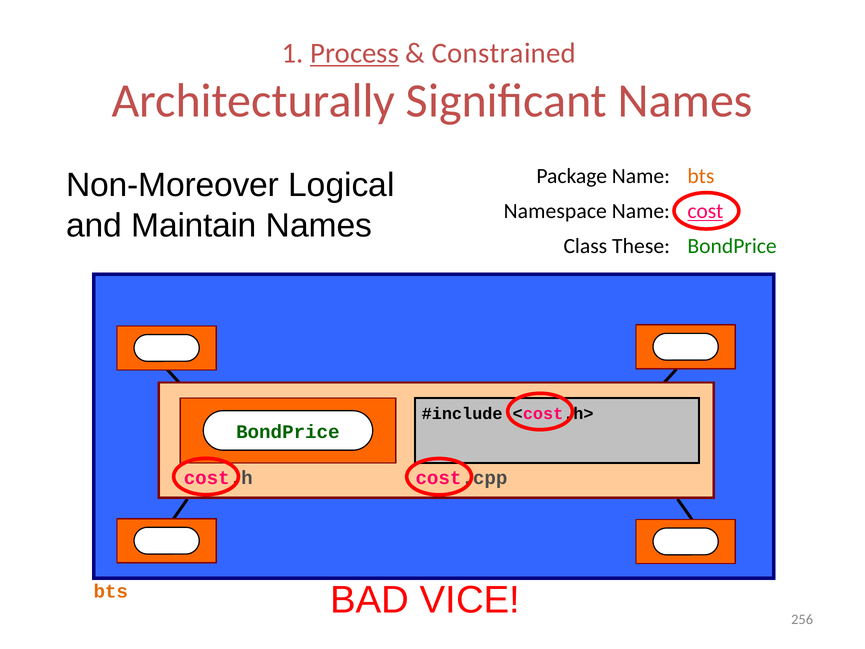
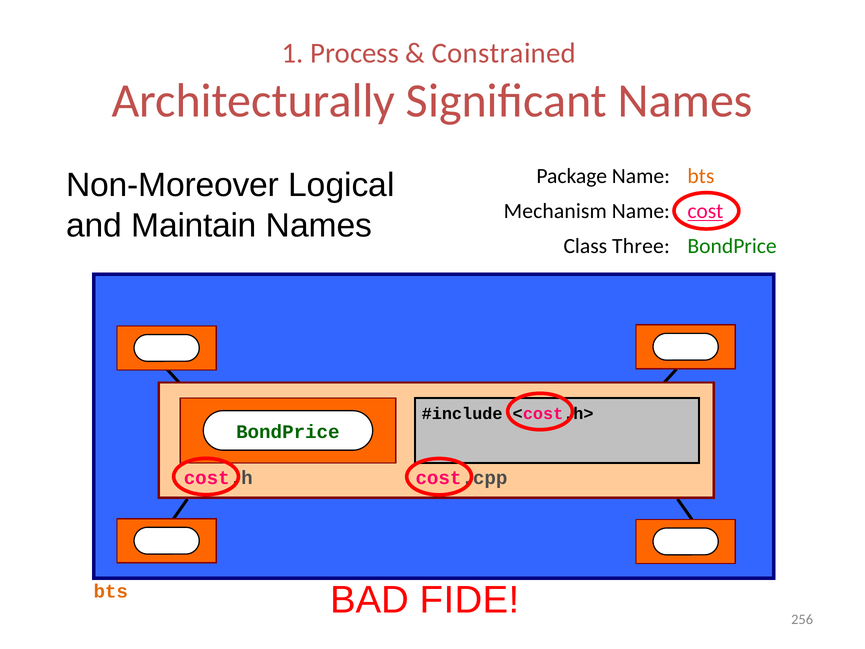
Process underline: present -> none (355, 53)
Namespace: Namespace -> Mechanism (555, 211)
These: These -> Three (641, 246)
VICE: VICE -> FIDE (470, 600)
